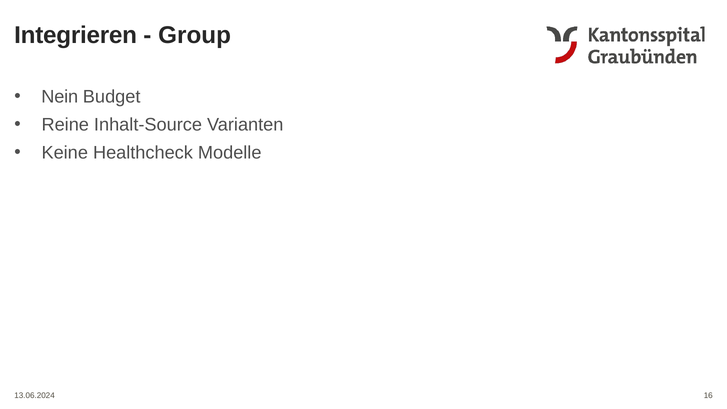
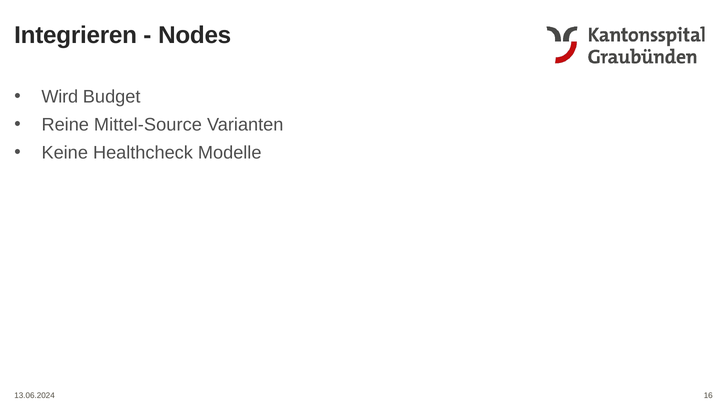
Group: Group -> Nodes (195, 35)
Nein: Nein -> Wird (60, 97)
Inhalt-Source: Inhalt-Source -> Mittel-Source (148, 125)
